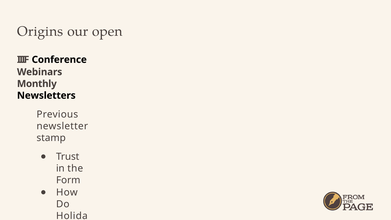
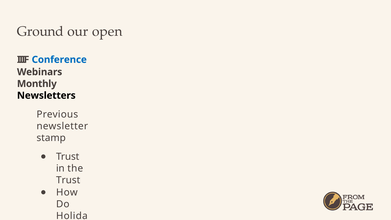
Origins: Origins -> Ground (40, 31)
Conference colour: black -> blue (59, 60)
Form: Form -> Trust (68, 180)
